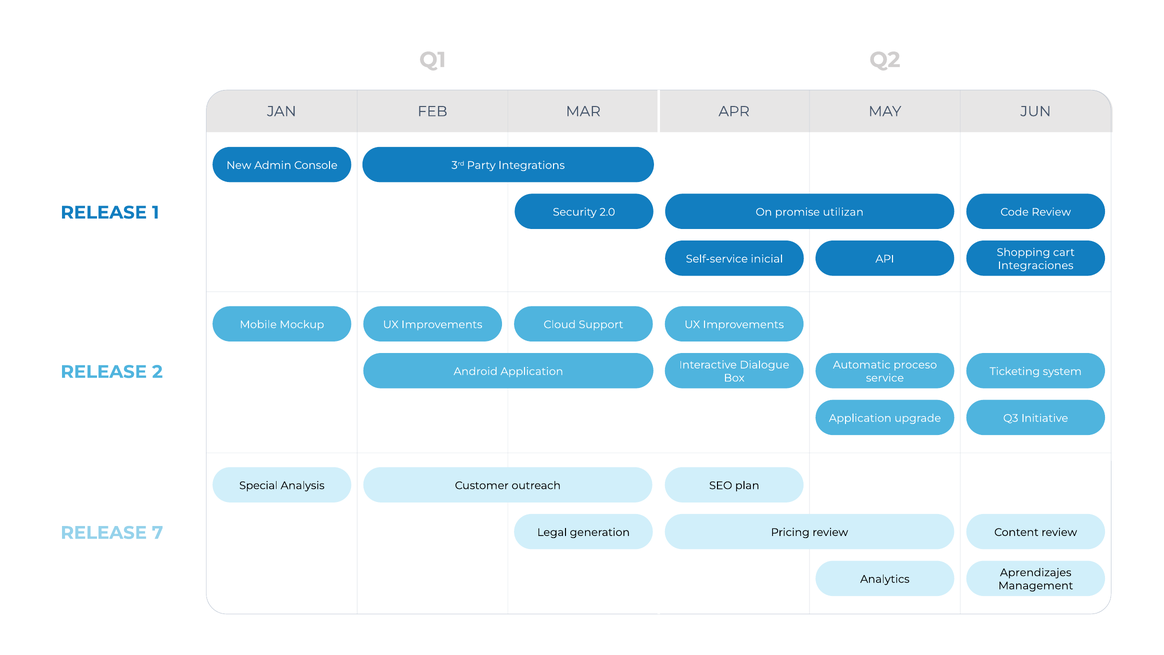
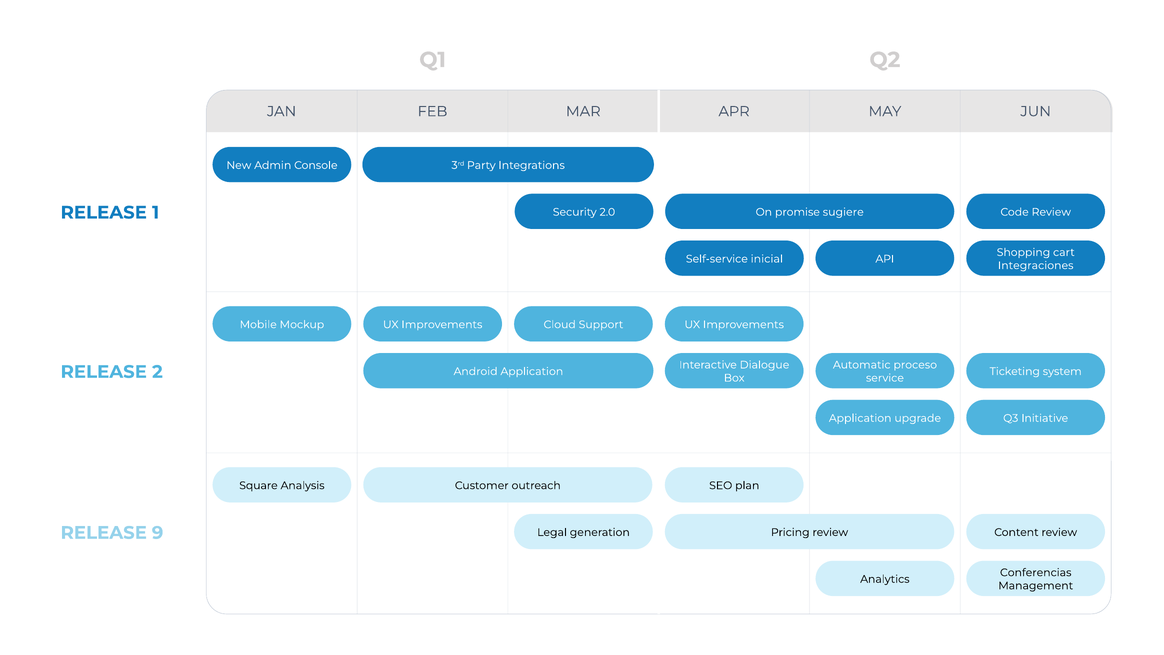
utilizan: utilizan -> sugiere (843, 212)
Special: Special -> Square (258, 485)
7: 7 -> 9 (158, 533)
Aprendizajes: Aprendizajes -> Conferencias (1036, 572)
